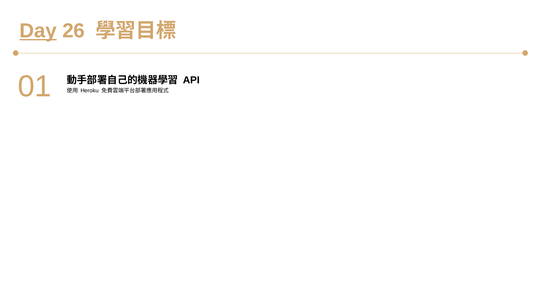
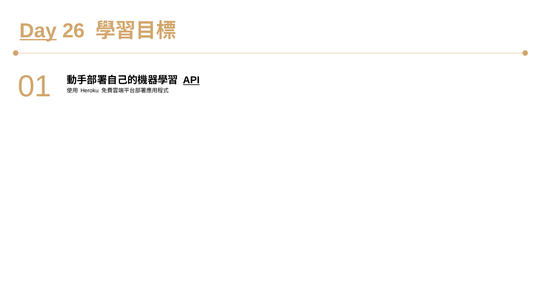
API underline: none -> present (191, 80)
